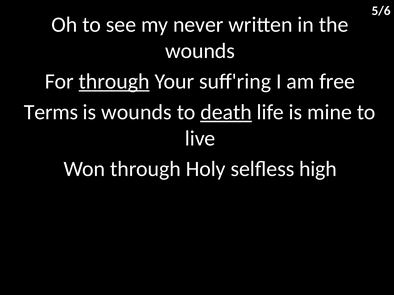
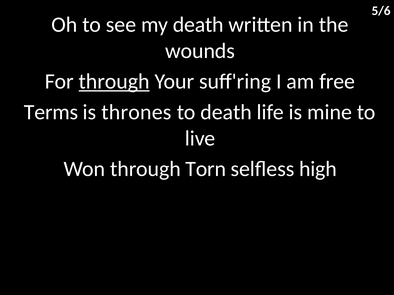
my never: never -> death (198, 25)
is wounds: wounds -> thrones (136, 112)
death underline: present -> none (226, 112)
Holy: Holy -> Torn (206, 169)
